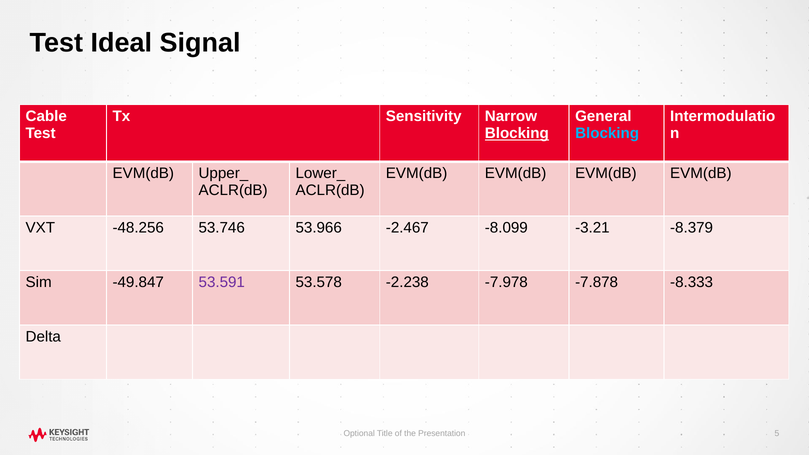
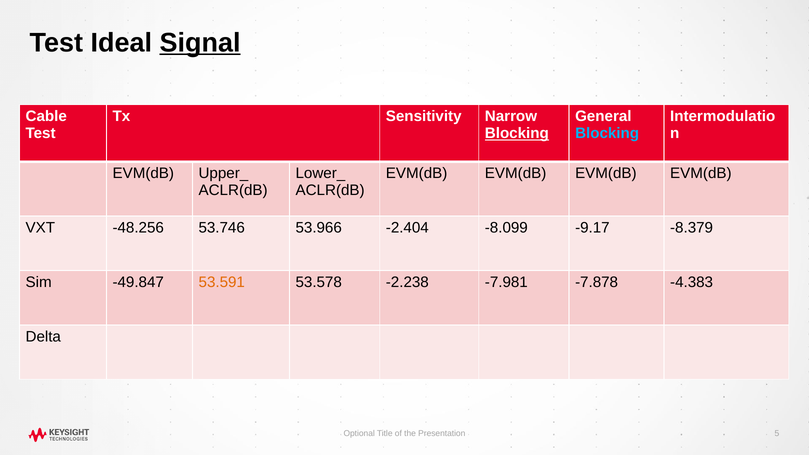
Signal underline: none -> present (200, 43)
-2.467: -2.467 -> -2.404 (407, 228)
-3.21: -3.21 -> -9.17 (592, 228)
53.591 colour: purple -> orange (222, 282)
-7.978: -7.978 -> -7.981 (506, 282)
-8.333: -8.333 -> -4.383 (692, 282)
